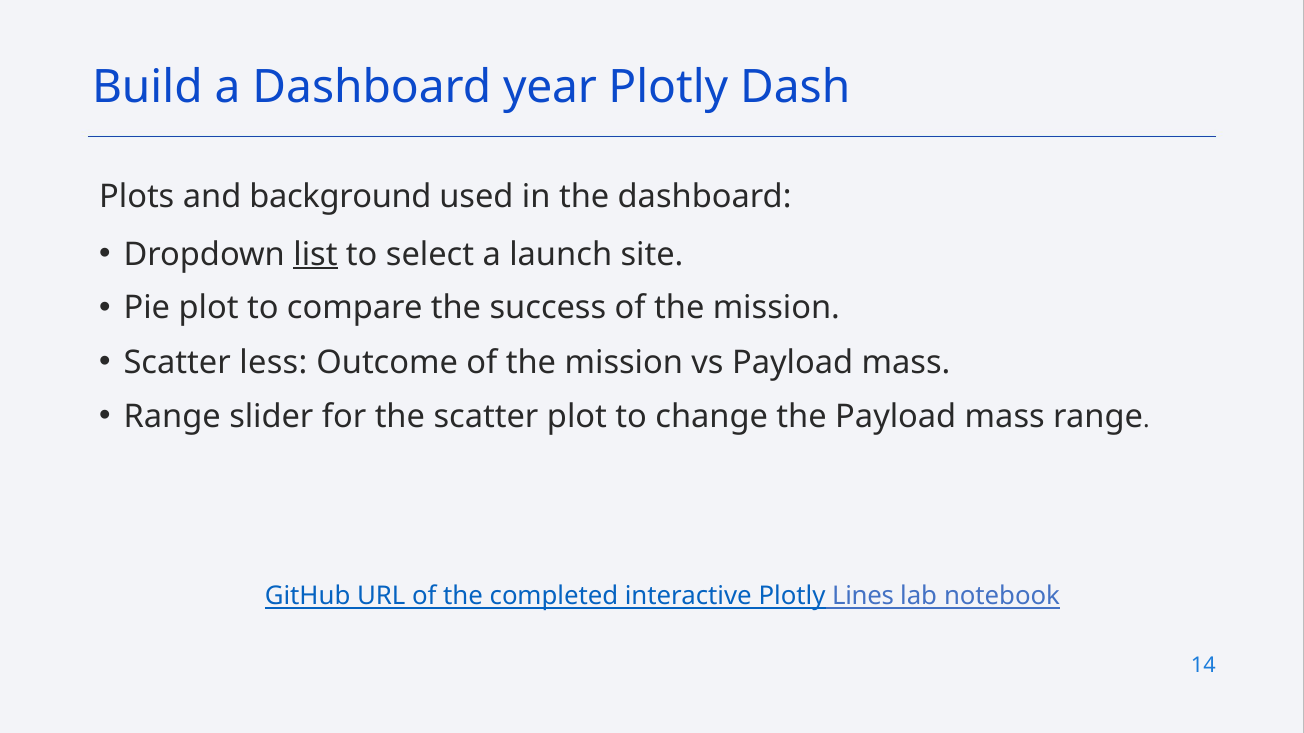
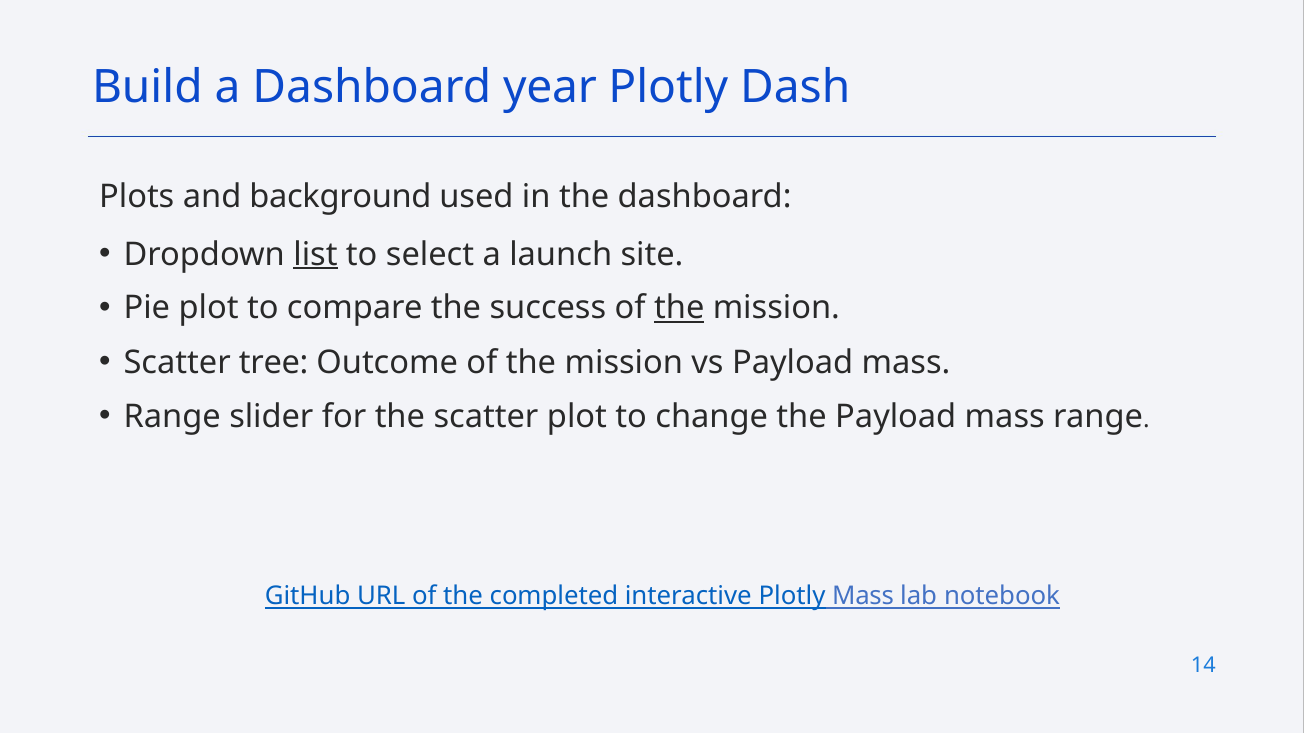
the underline: none -> present (679, 308)
less: less -> tree (274, 363)
Plotly Lines: Lines -> Mass (863, 597)
